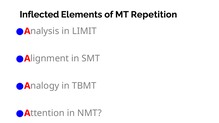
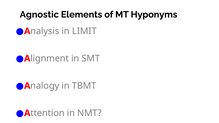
Inflected: Inflected -> Agnostic (39, 15)
Repetition: Repetition -> Hyponyms (154, 15)
